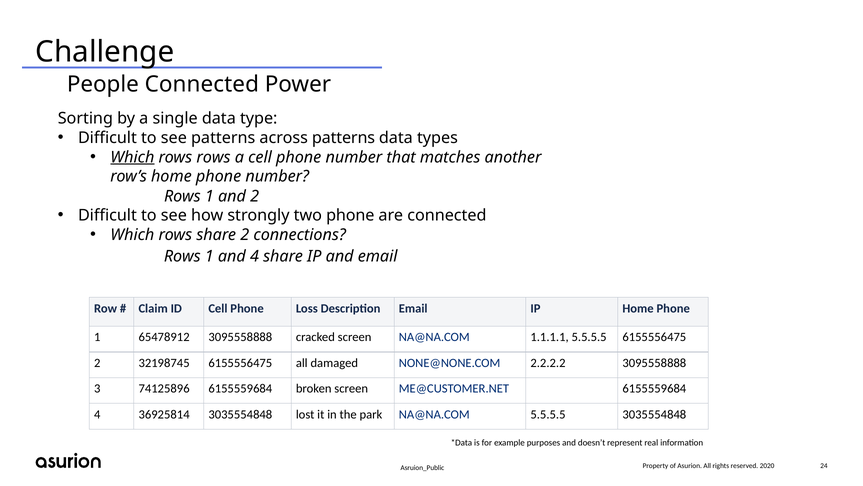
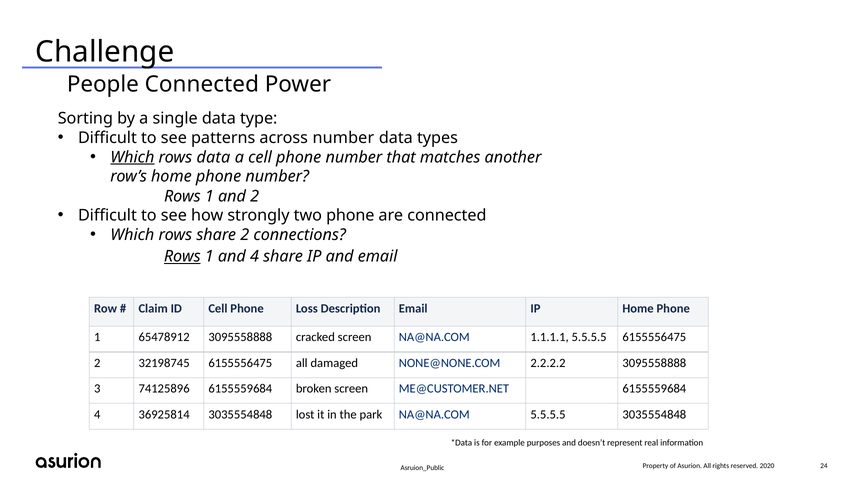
across patterns: patterns -> number (343, 138)
rows rows: rows -> data (213, 157)
Rows underline: none -> present (182, 256)
